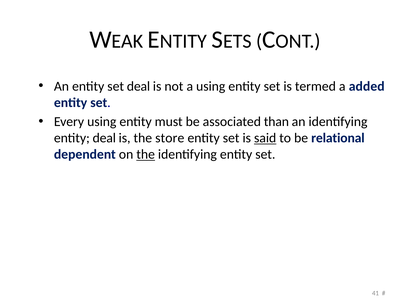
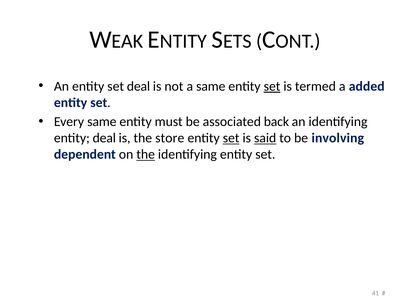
a using: using -> same (211, 86)
set underline: none -> present (272, 86)
Every using: using -> same (102, 122)
than: than -> back (276, 122)
set underline: none -> present (231, 138)
relational: relational -> involving (338, 138)
